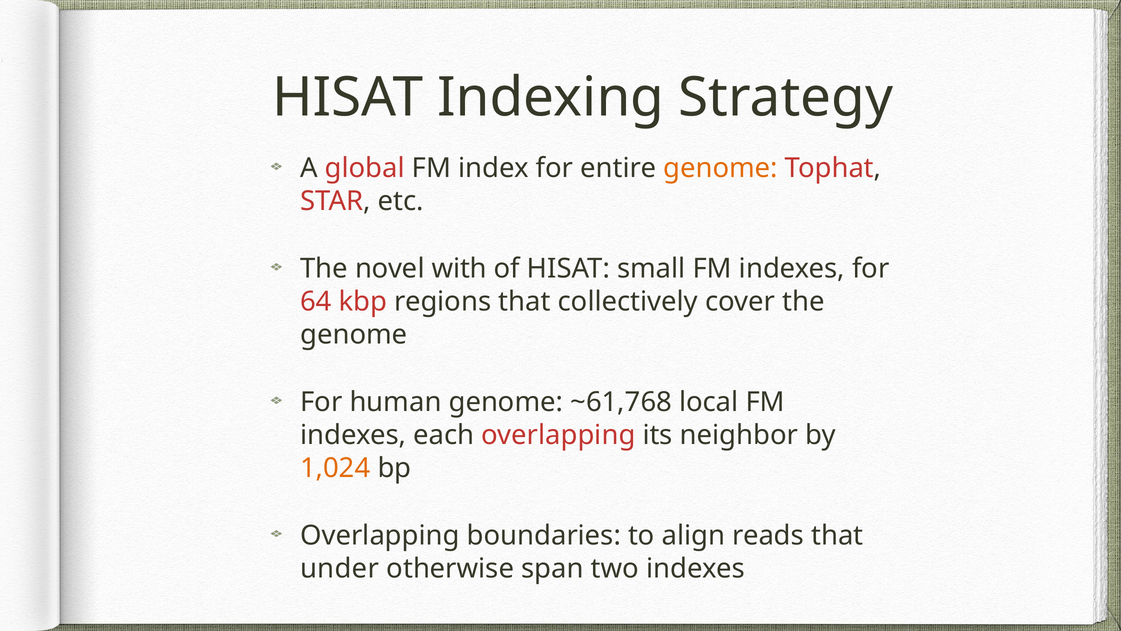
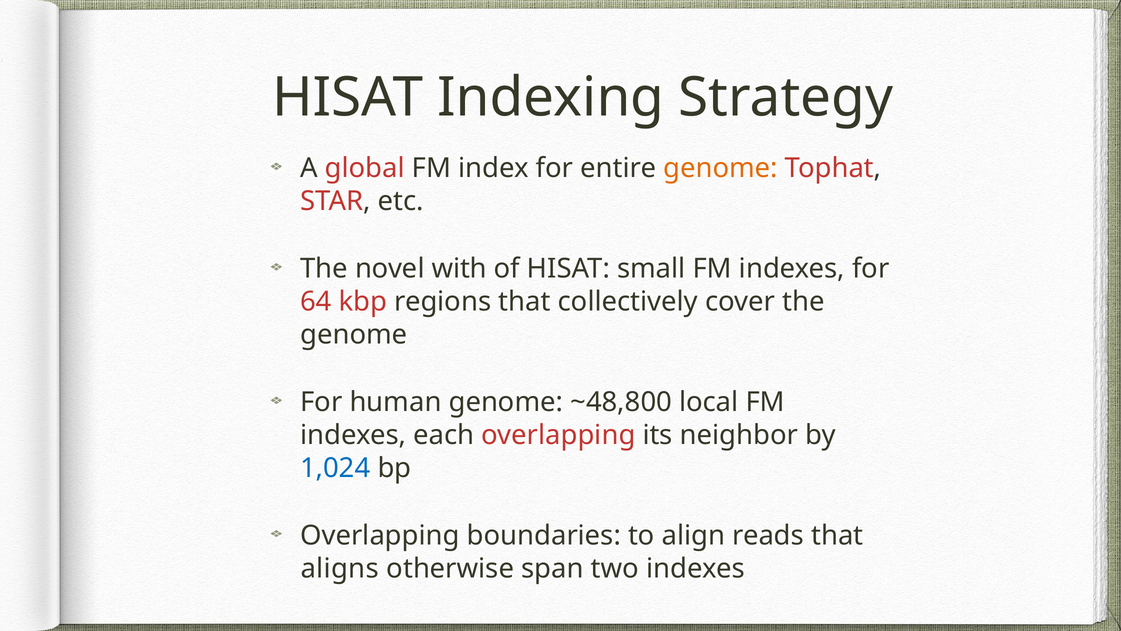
~61,768: ~61,768 -> ~48,800 (621, 402)
1,024 colour: orange -> blue (335, 468)
under: under -> aligns (340, 568)
